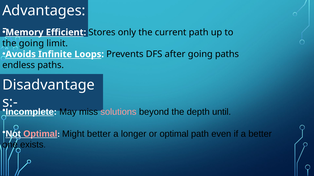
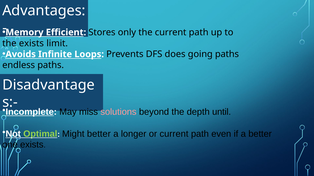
the going: going -> exists (31, 43)
after: after -> does (175, 54)
Optimal colour: pink -> light green (40, 134)
or optimal: optimal -> current (174, 134)
